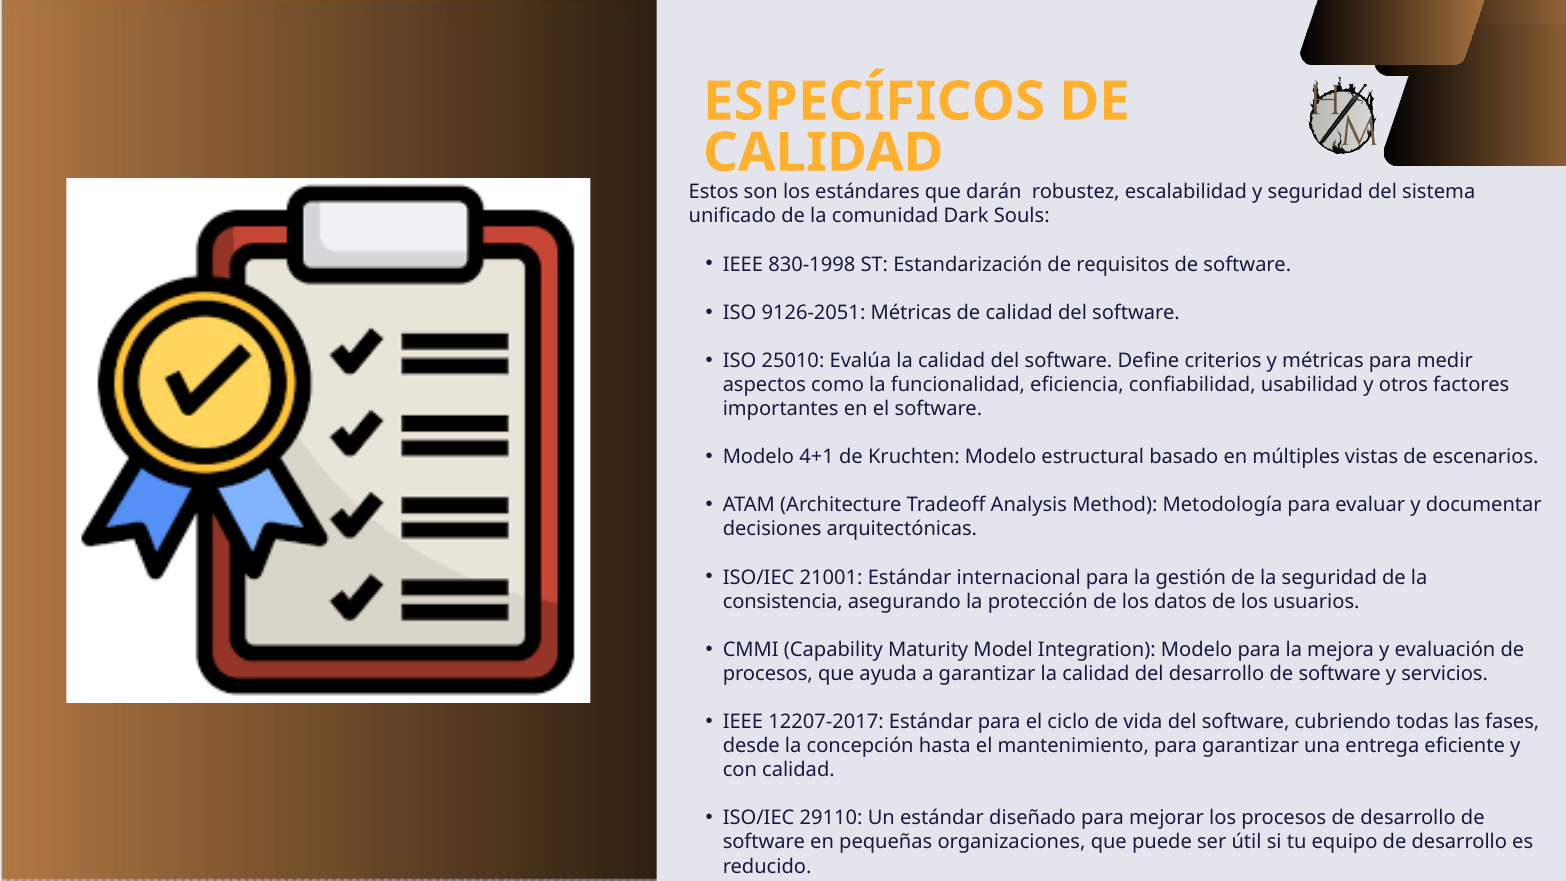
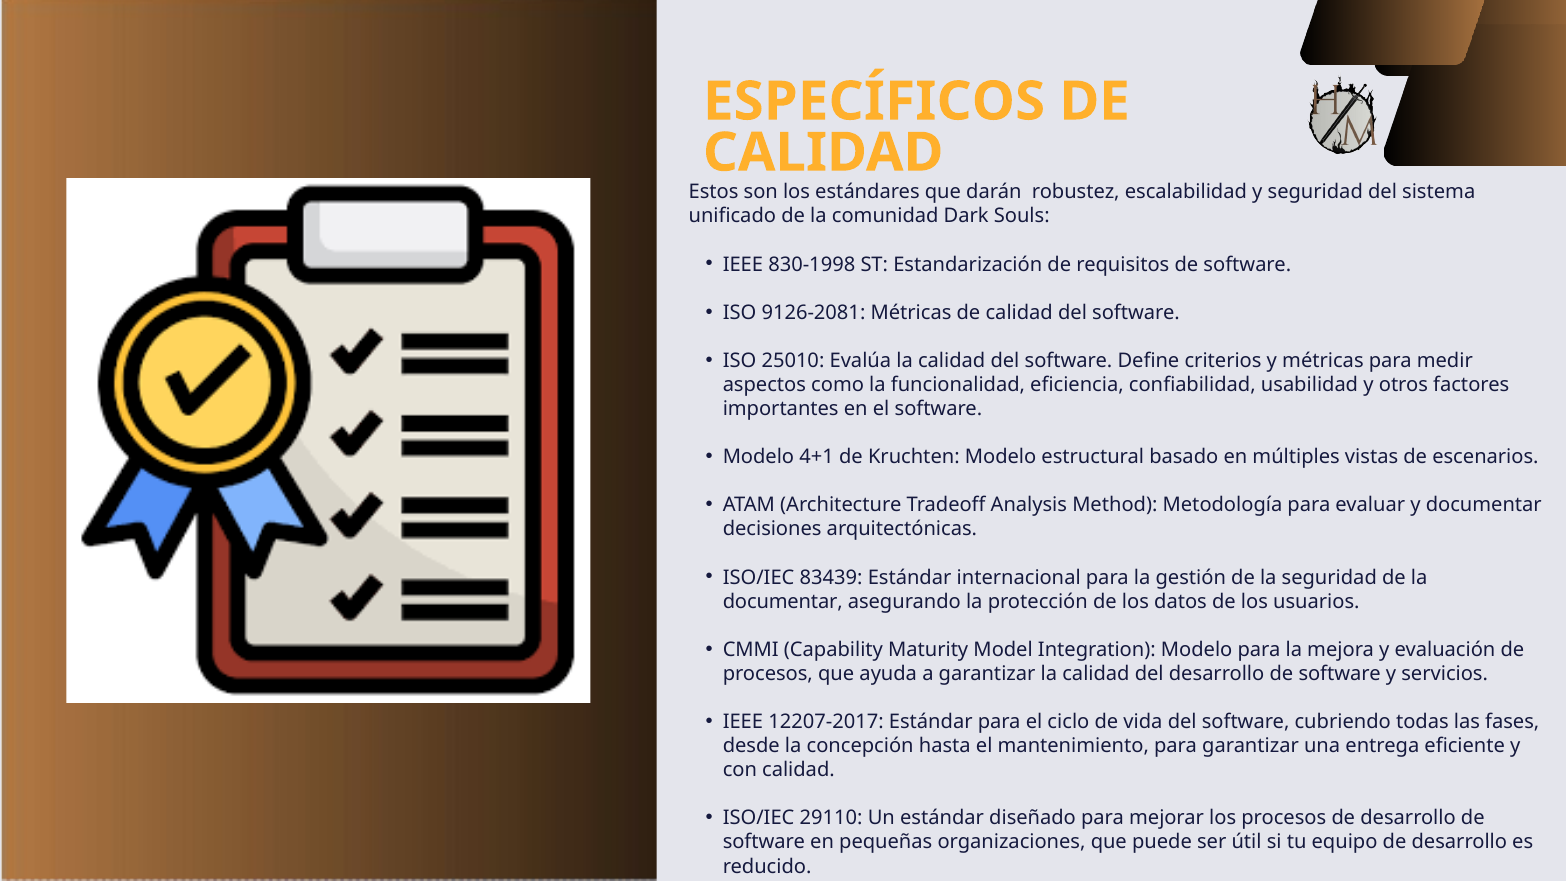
9126-2051: 9126-2051 -> 9126-2081 (813, 313)
21001: 21001 -> 83439 (831, 577)
consistencia: consistencia -> documentar (783, 601)
